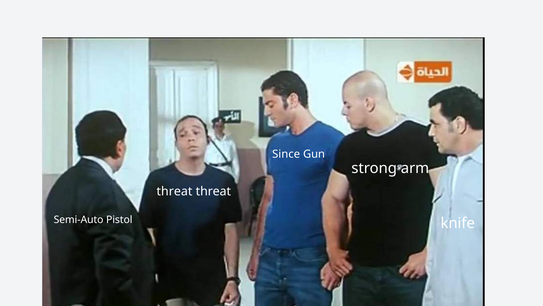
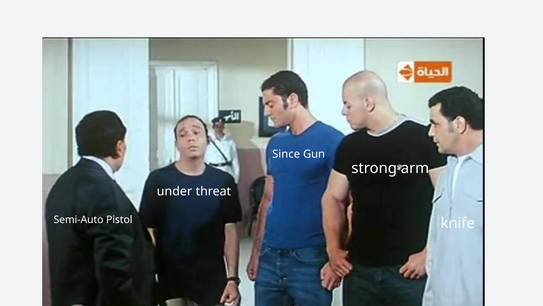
threat: threat -> under (174, 191)
